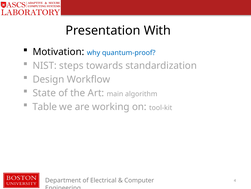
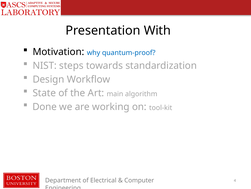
Table: Table -> Done (45, 106)
